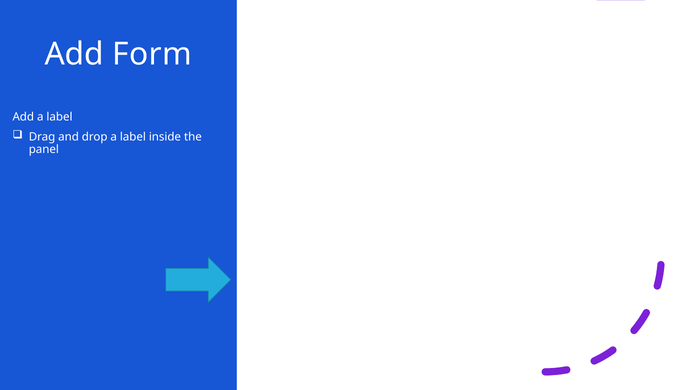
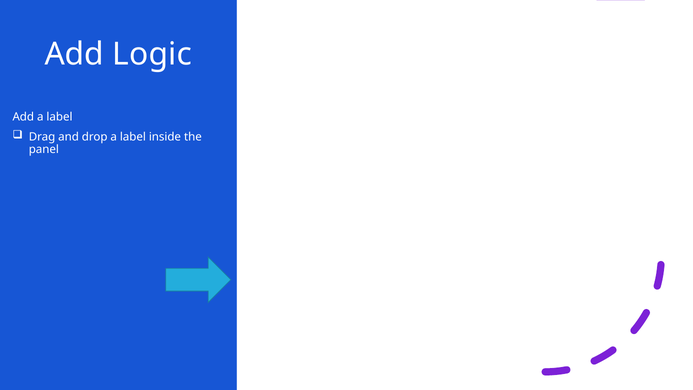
Form: Form -> Logic (152, 54)
